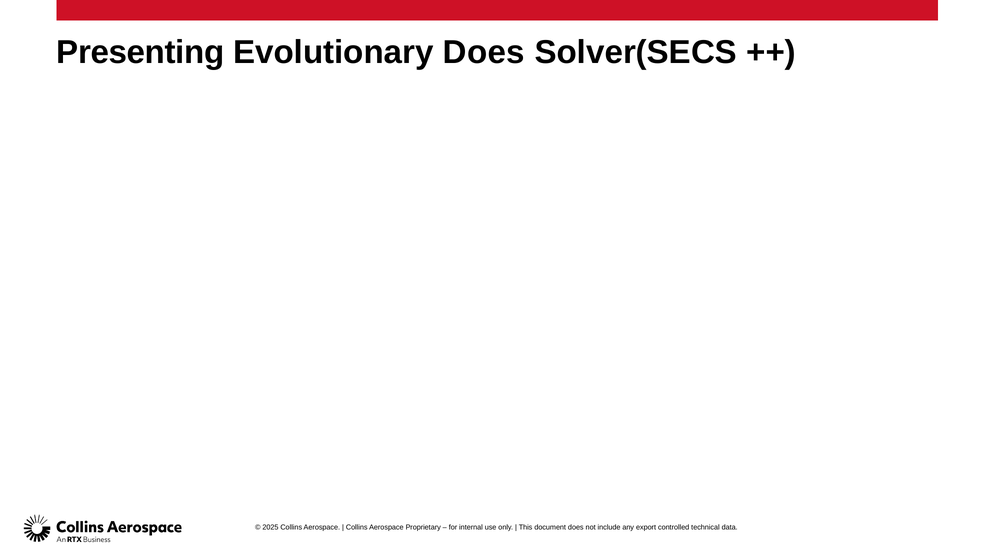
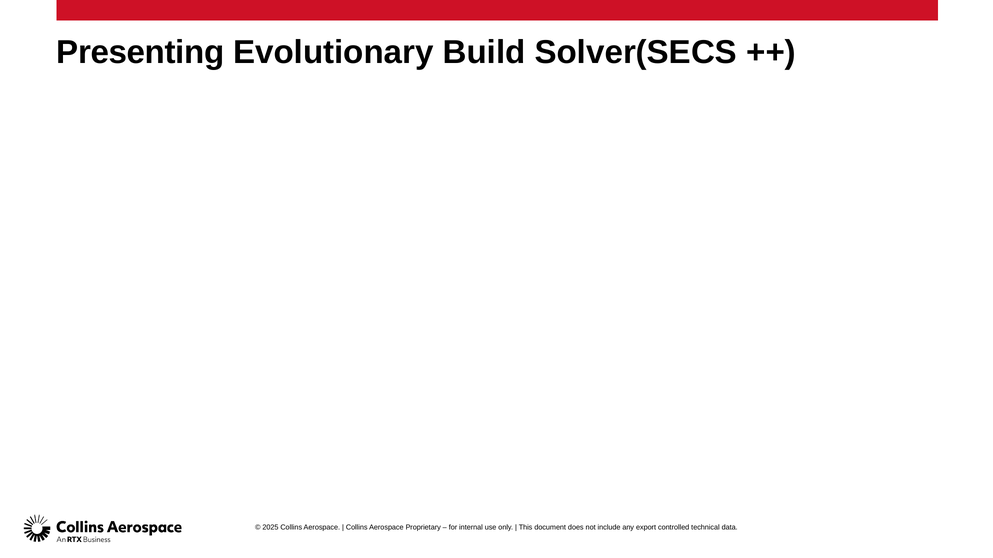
Evolutionary Does: Does -> Build (484, 52)
